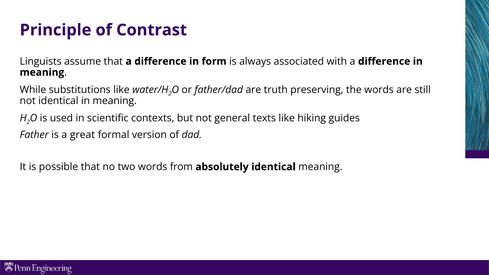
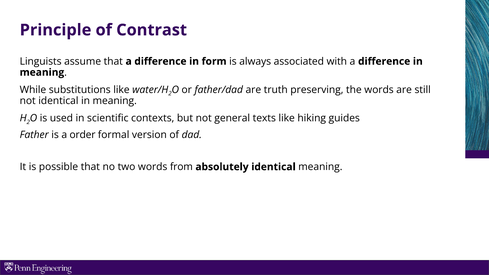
great: great -> order (83, 135)
